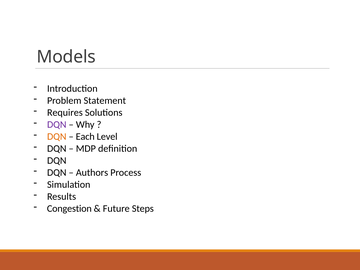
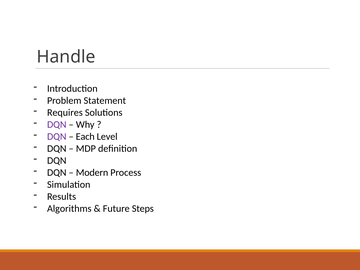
Models: Models -> Handle (66, 57)
DQN colour: orange -> purple (57, 137)
Authors: Authors -> Modern (92, 173)
Congestion: Congestion -> Algorithms (69, 209)
